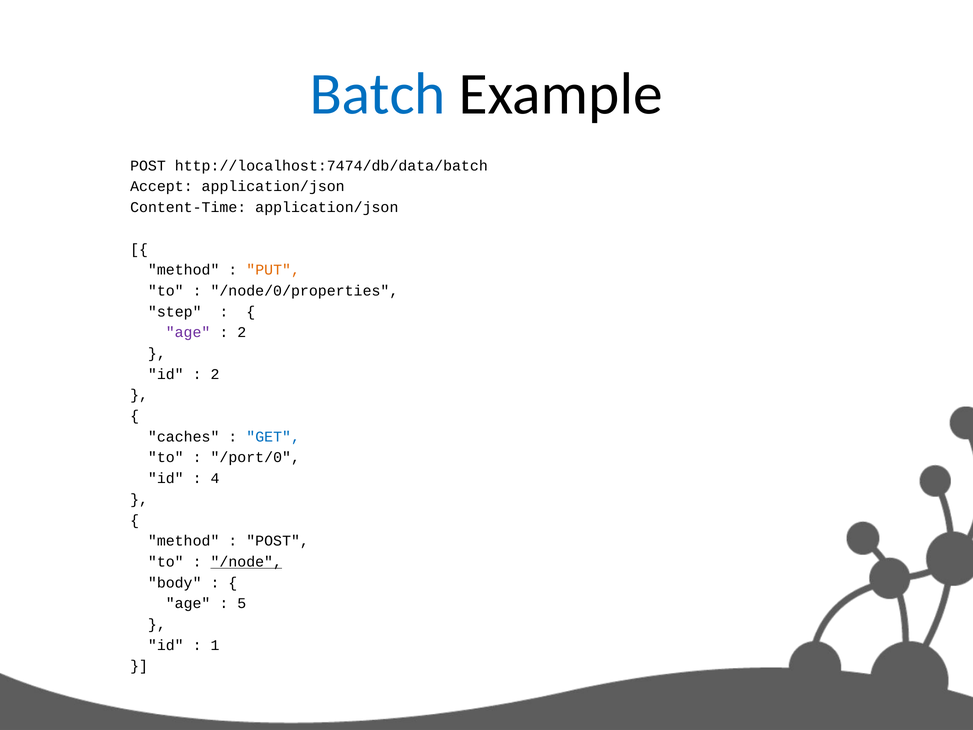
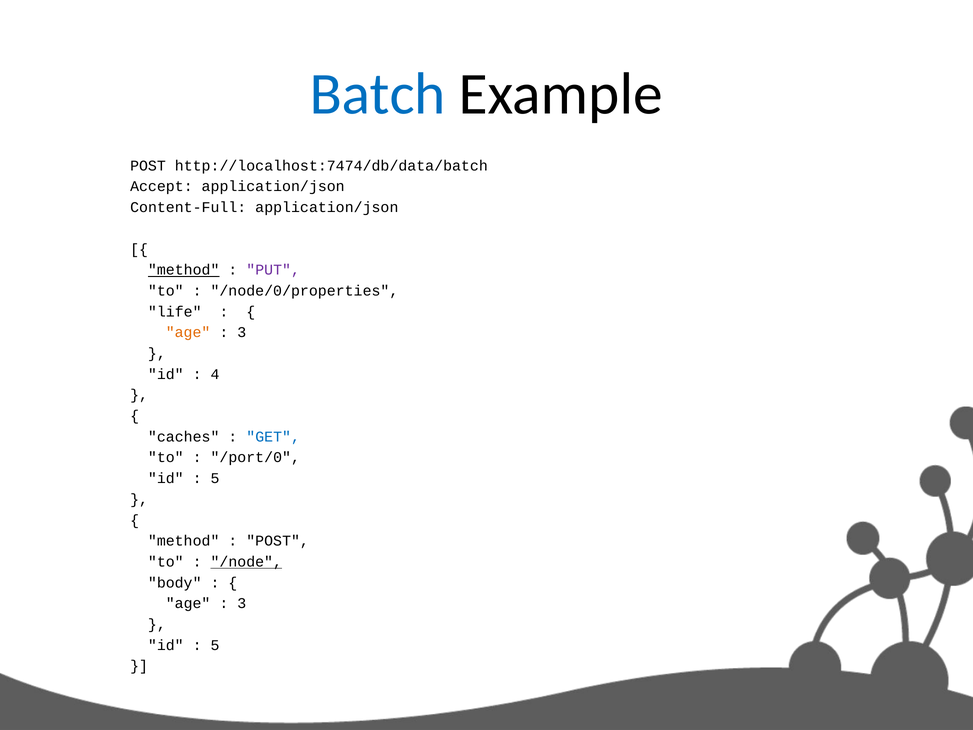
Content-Time: Content-Time -> Content-Full (188, 207)
method underline: none -> present (184, 270)
PUT colour: orange -> purple (273, 270)
step: step -> life (175, 312)
age colour: purple -> orange (188, 332)
2: 2 -> 3 (242, 332)
2: 2 -> 4 (215, 374)
4: 4 -> 5 (215, 478)
5: 5 -> 3 (242, 603)
1: 1 -> 5 (215, 645)
